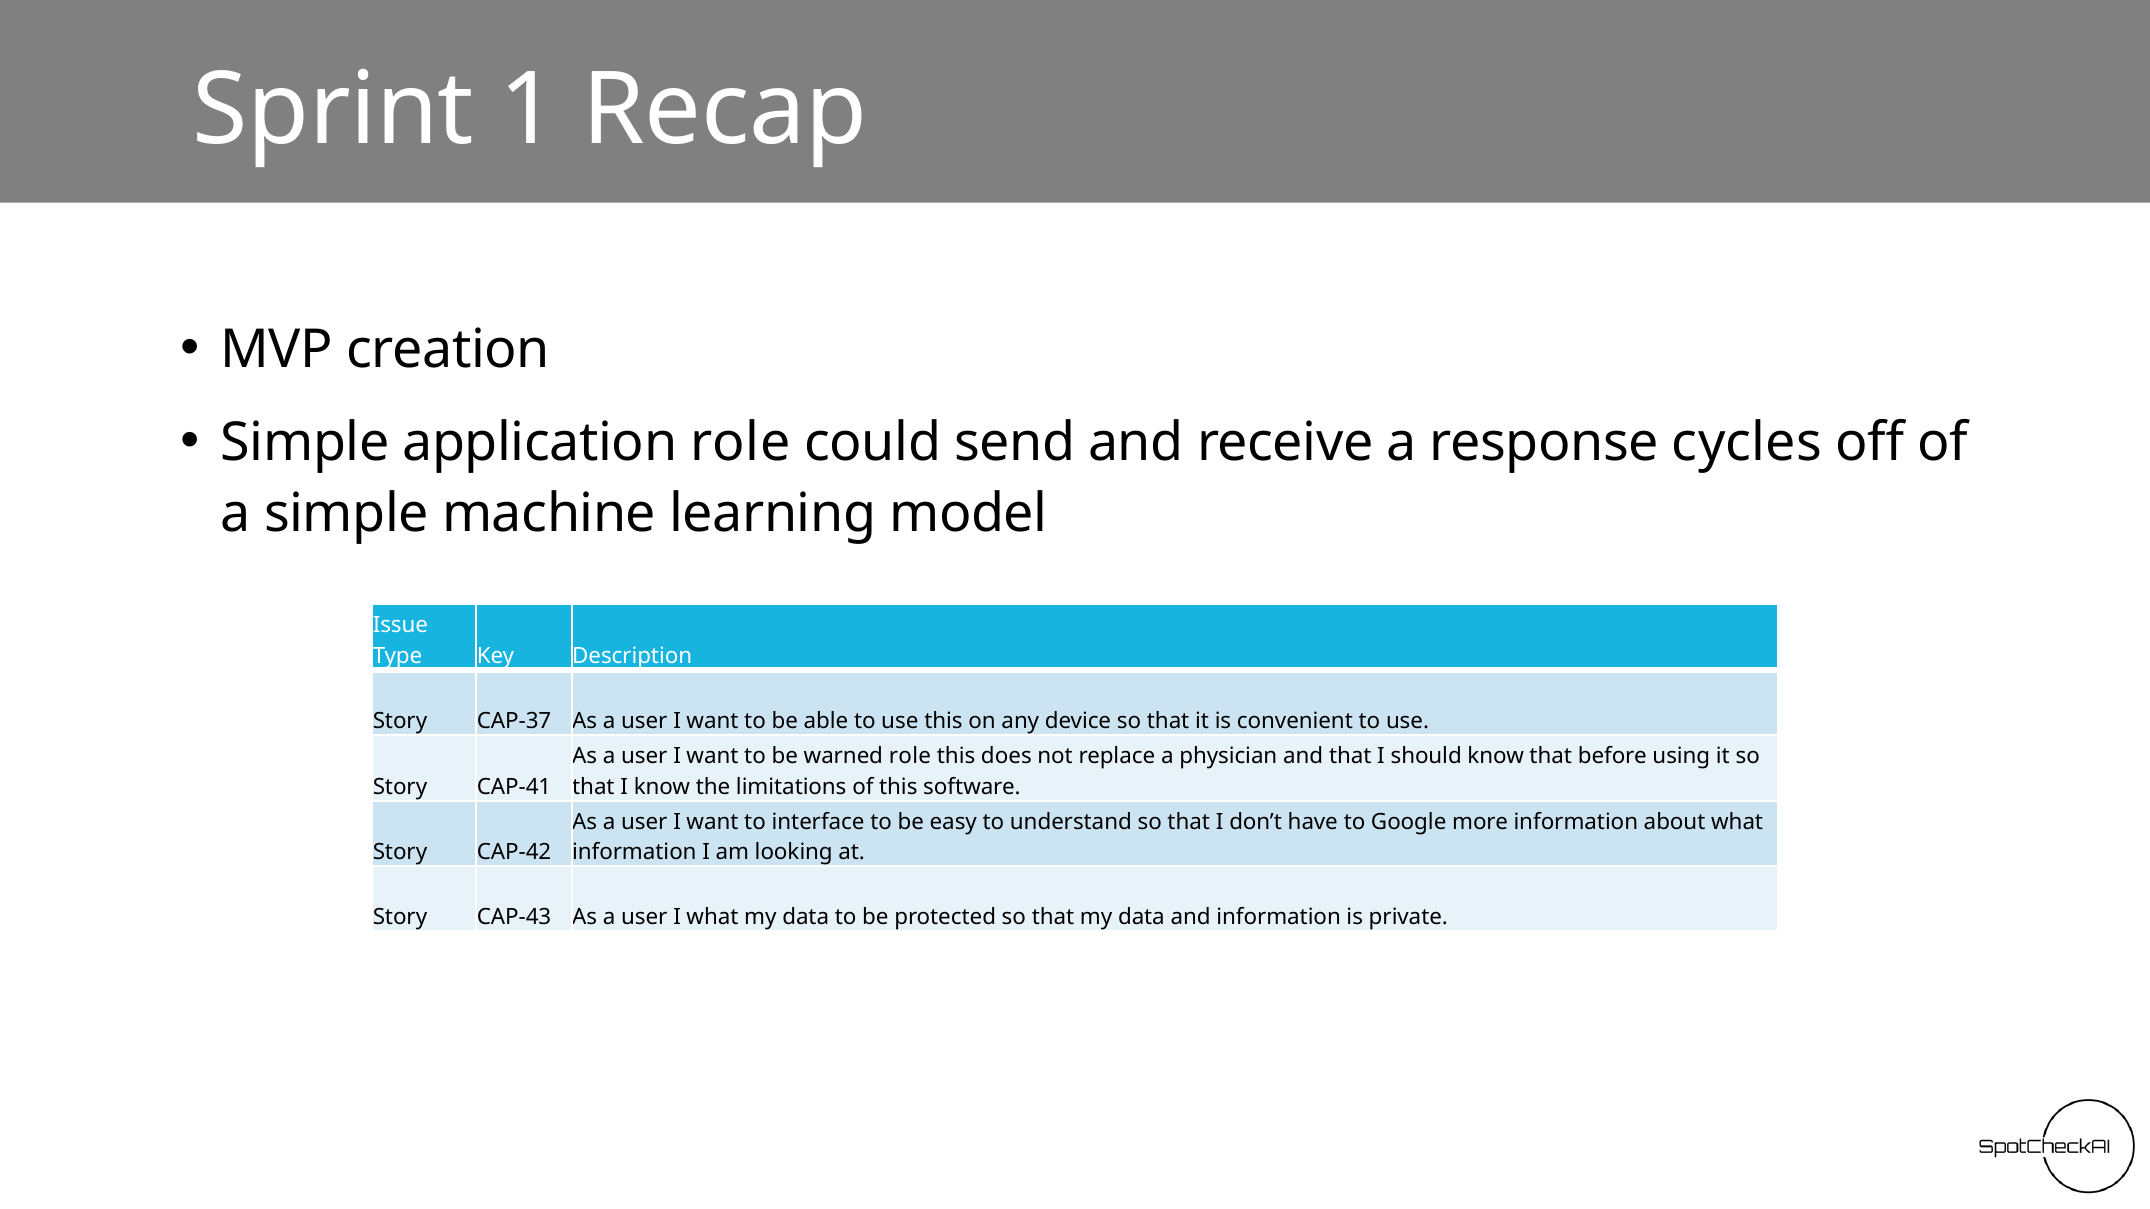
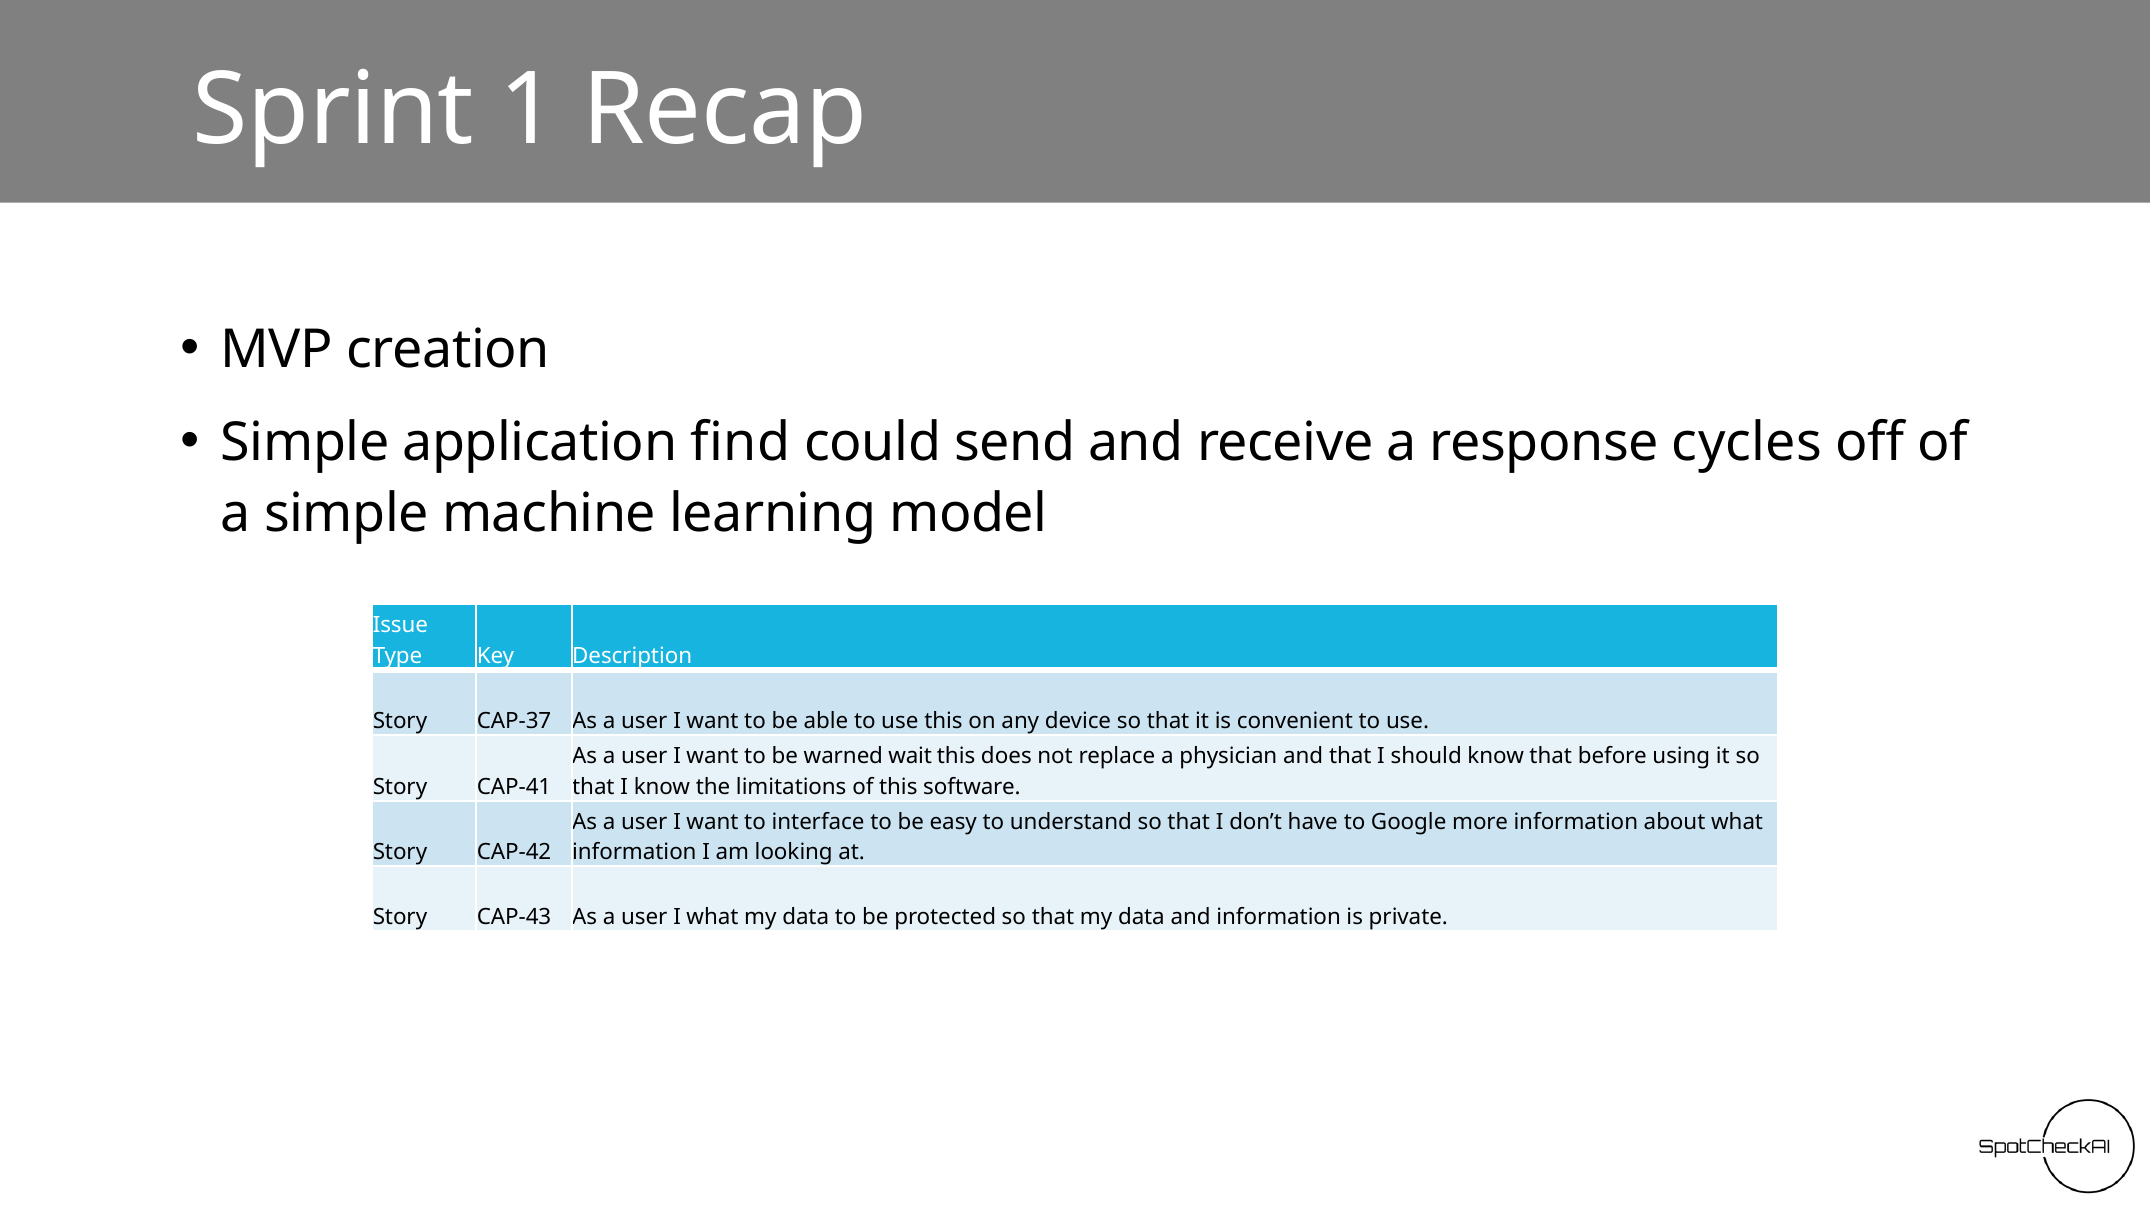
application role: role -> find (740, 443)
warned role: role -> wait (910, 757)
